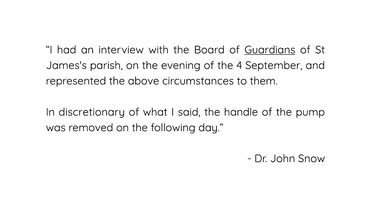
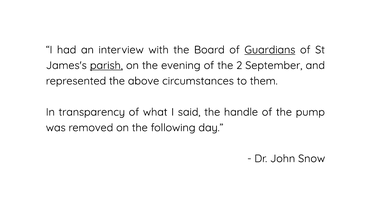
parish underline: none -> present (106, 65)
4: 4 -> 2 (239, 65)
discretionary: discretionary -> transparency (92, 112)
